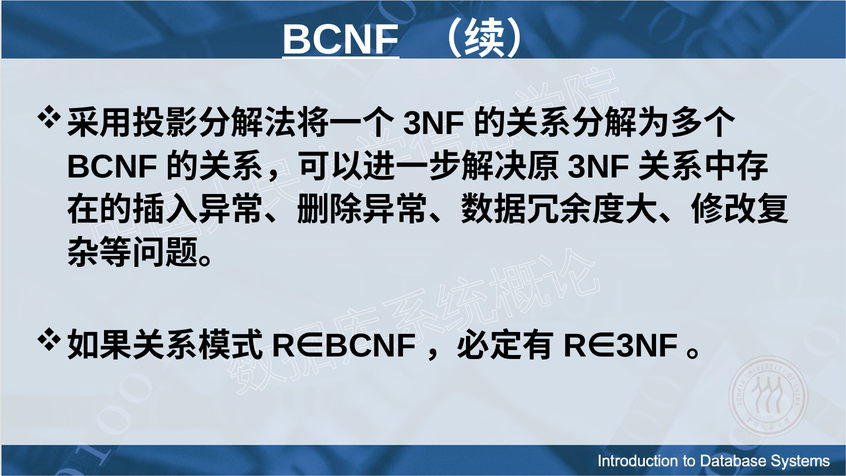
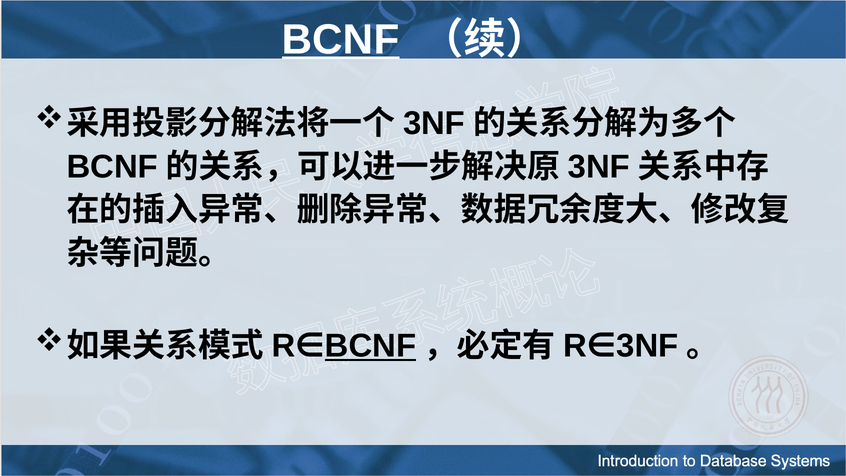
BCNF underline: none -> present (370, 346)
